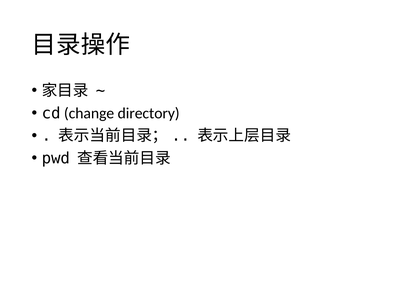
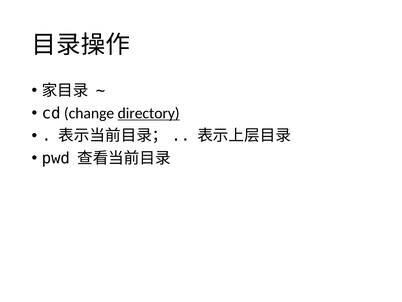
directory underline: none -> present (149, 113)
